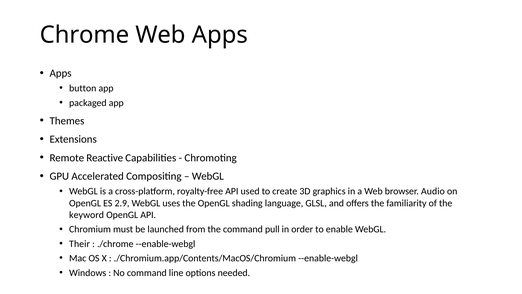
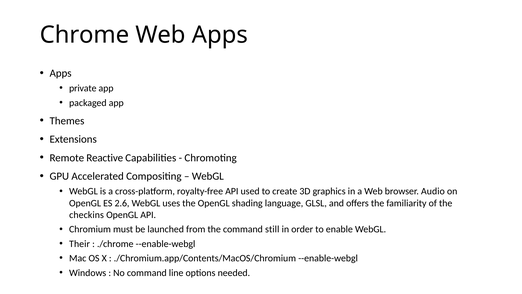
button: button -> private (83, 88)
2.9: 2.9 -> 2.6 (122, 203)
keyword: keyword -> checkins (87, 215)
pull: pull -> still (272, 229)
